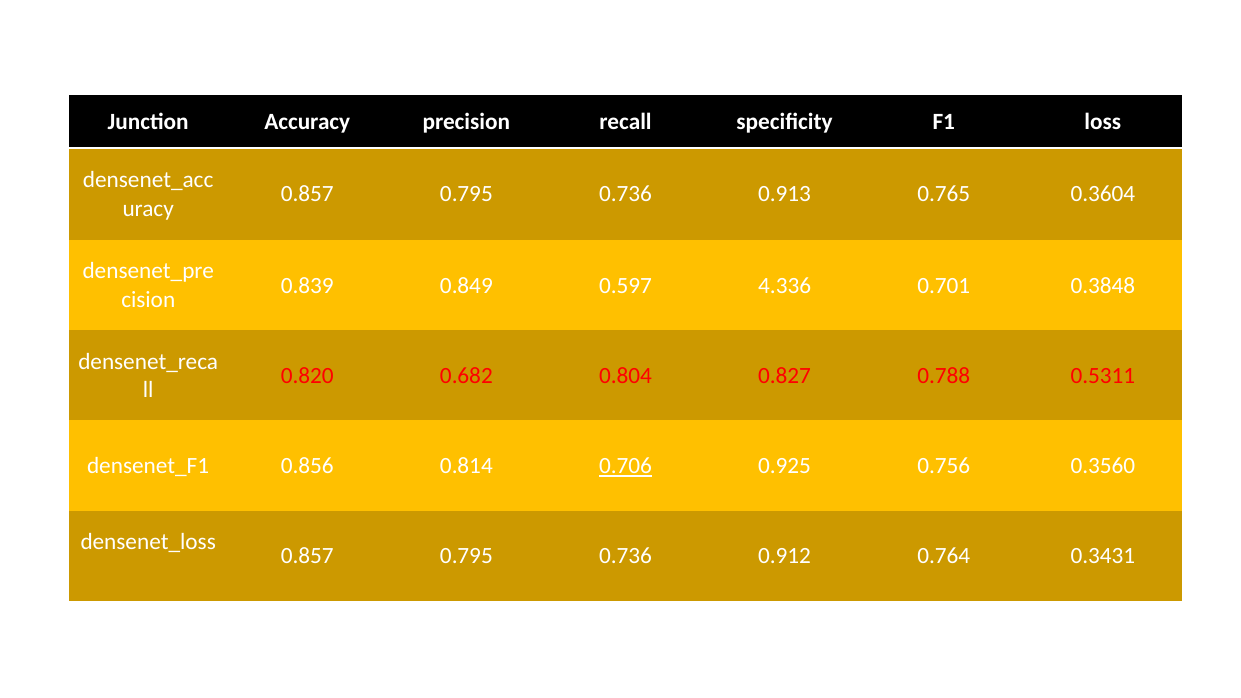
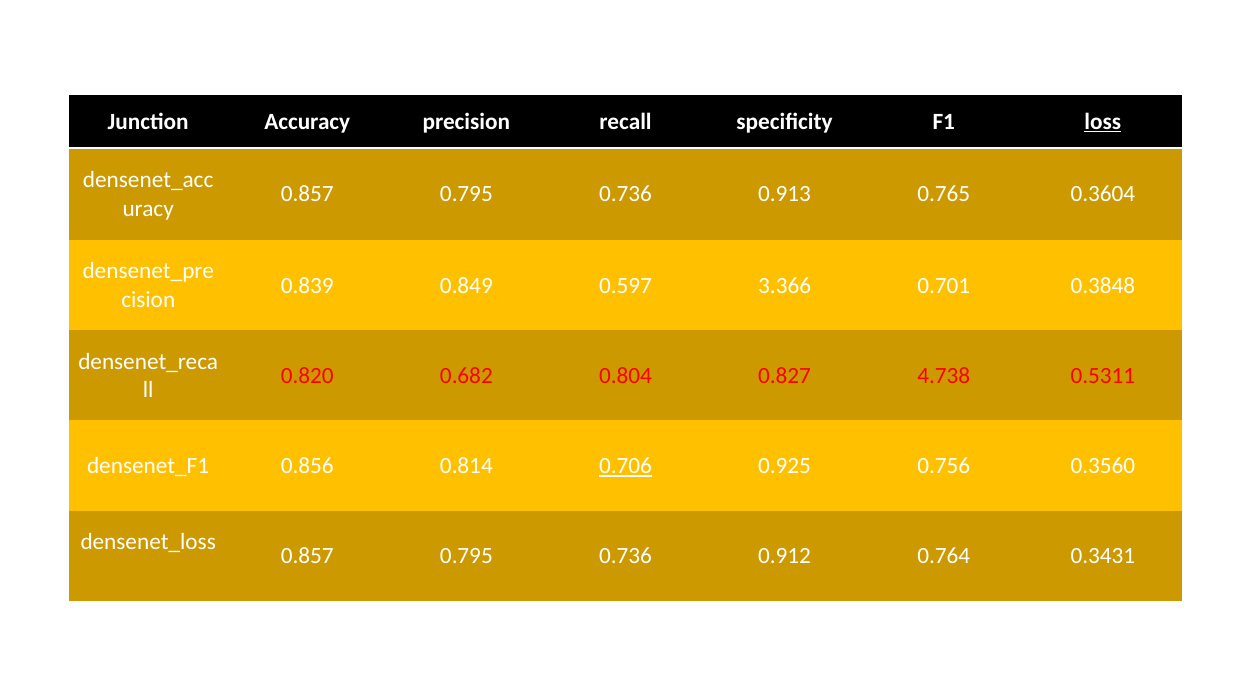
loss underline: none -> present (1103, 122)
4.336: 4.336 -> 3.366 (785, 285)
0.788: 0.788 -> 4.738 (944, 376)
